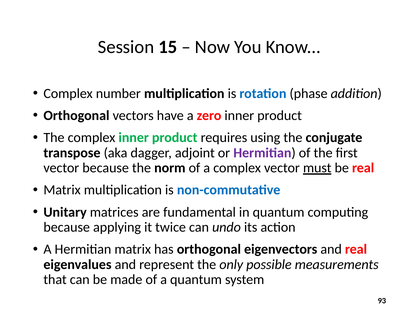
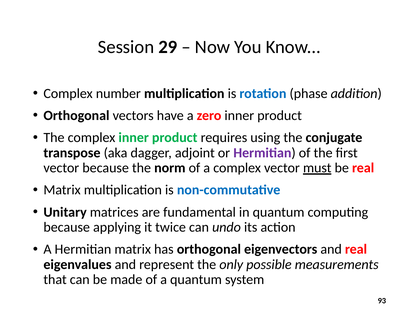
15: 15 -> 29 (168, 47)
